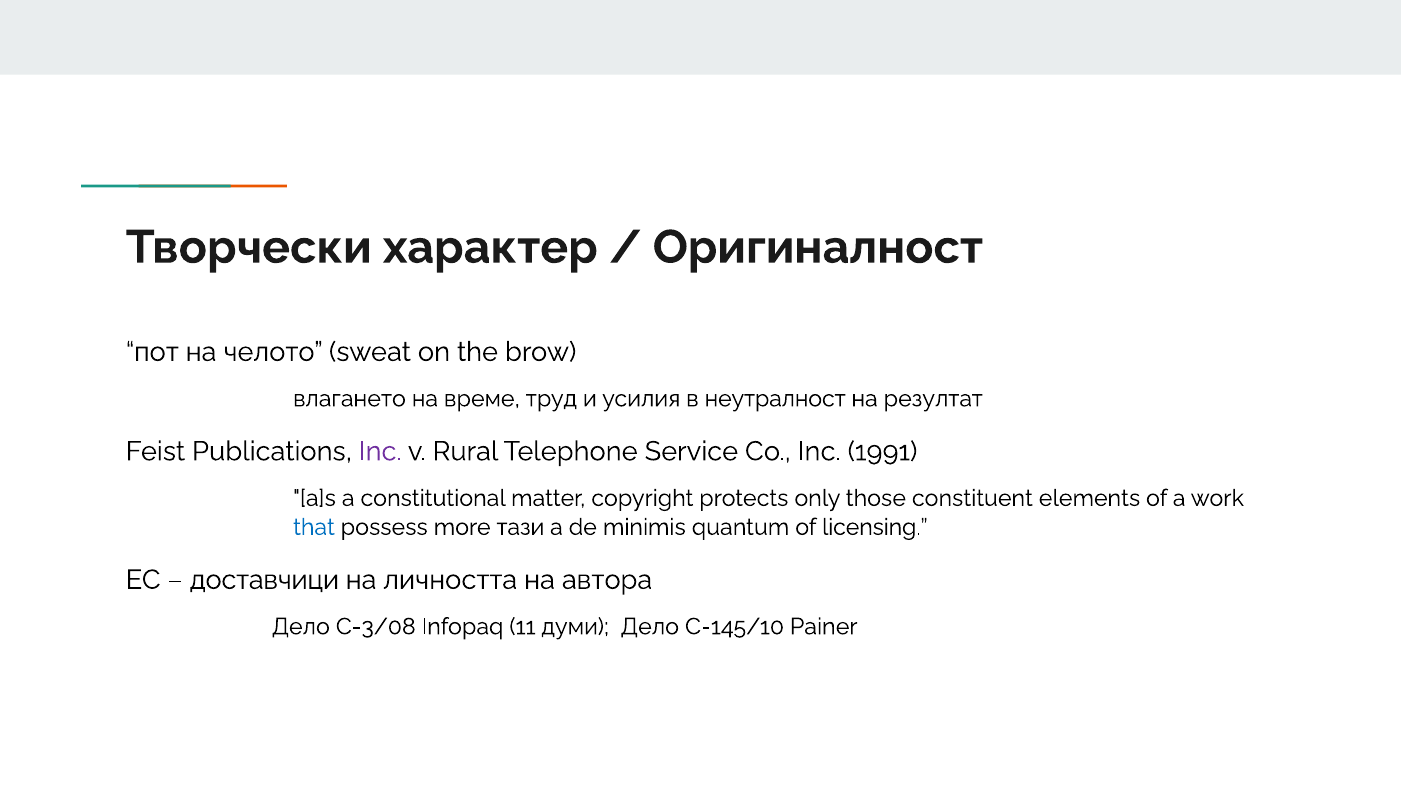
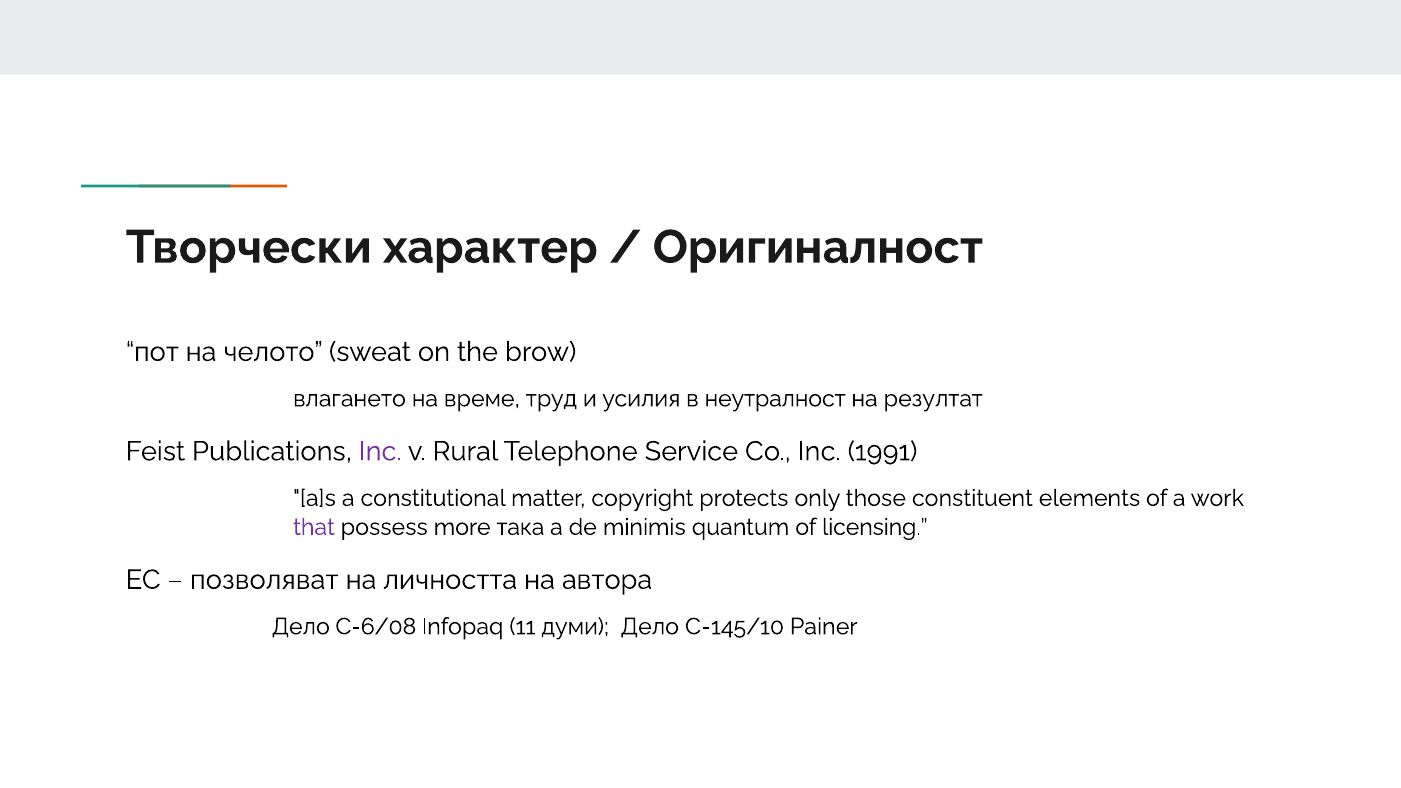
that colour: blue -> purple (314, 527)
тази: тази -> така (520, 527)
доставчици: доставчици -> позволяват (264, 580)
C-3/08: C-3/08 -> C-6/08 (376, 627)
